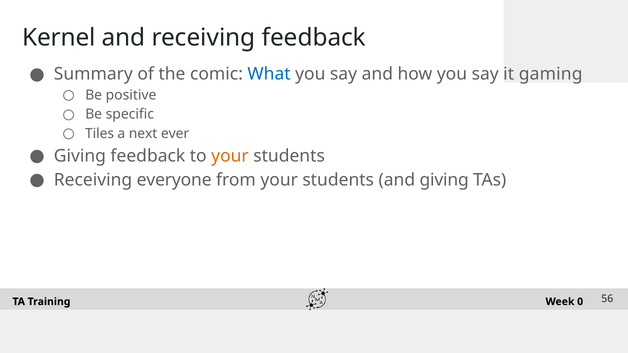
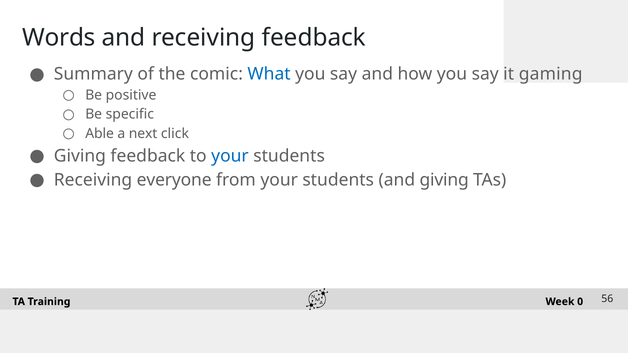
Kernel: Kernel -> Words (59, 38)
Tiles: Tiles -> Able (100, 134)
ever: ever -> click (175, 134)
your colour: orange -> blue (230, 156)
